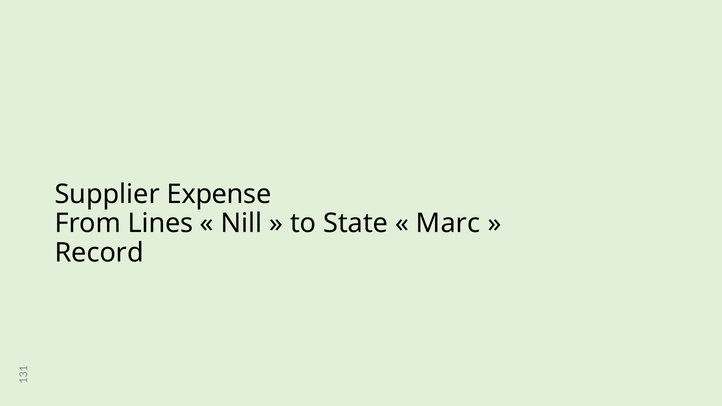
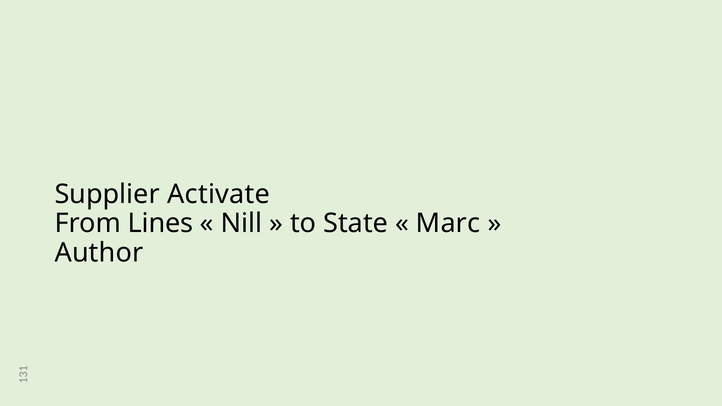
Expense: Expense -> Activate (219, 194)
Record: Record -> Author (99, 253)
